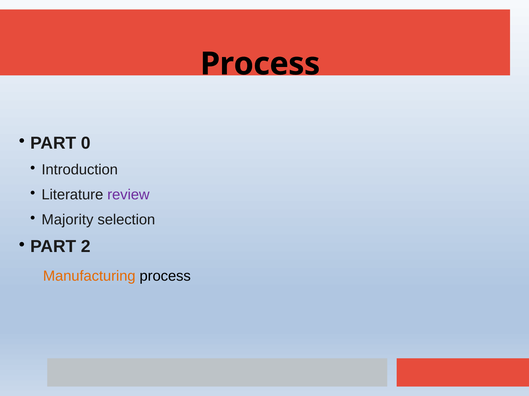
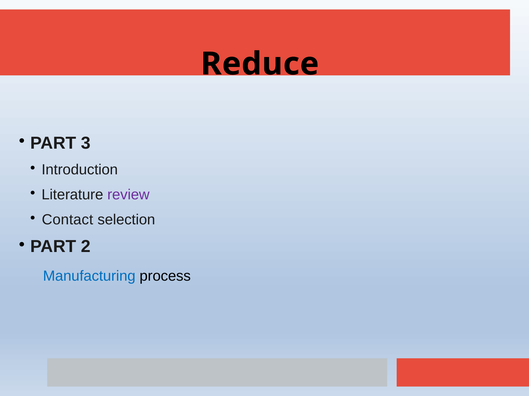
Process: Process -> Reduce (260, 64)
0: 0 -> 3 (86, 143)
Majority: Majority -> Contact (67, 220)
Manufacturing colour: orange -> blue (89, 276)
